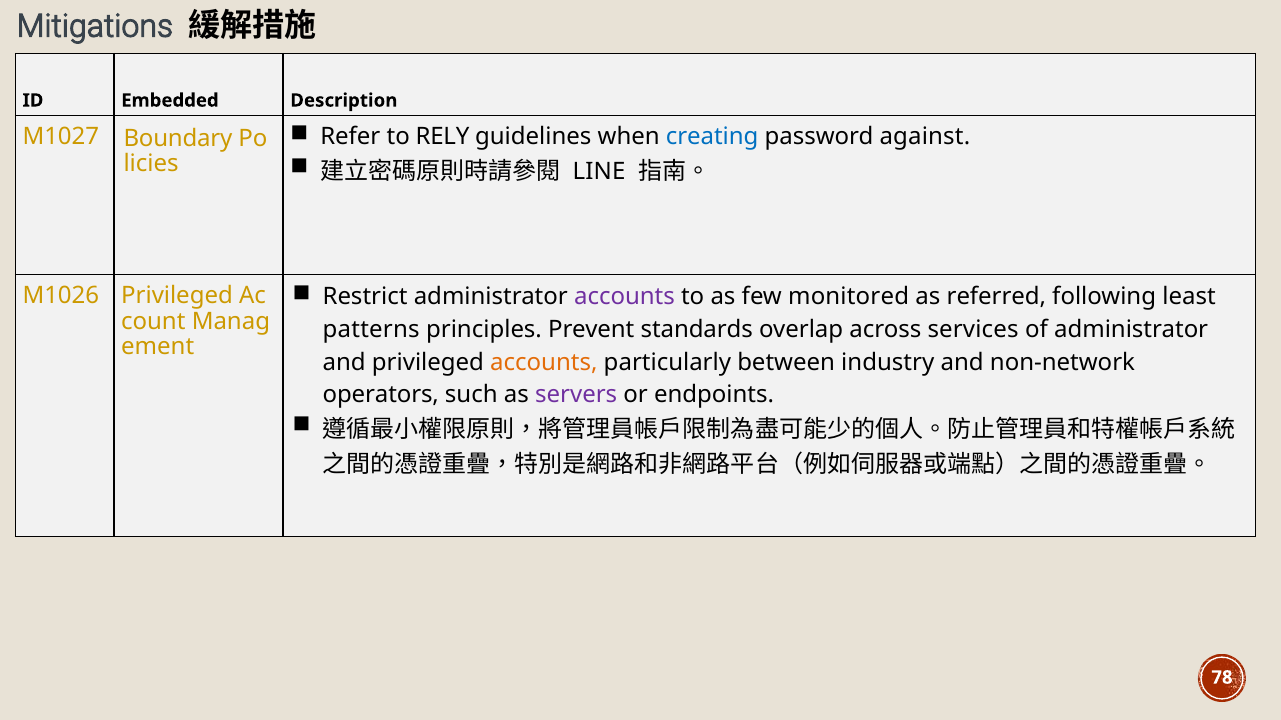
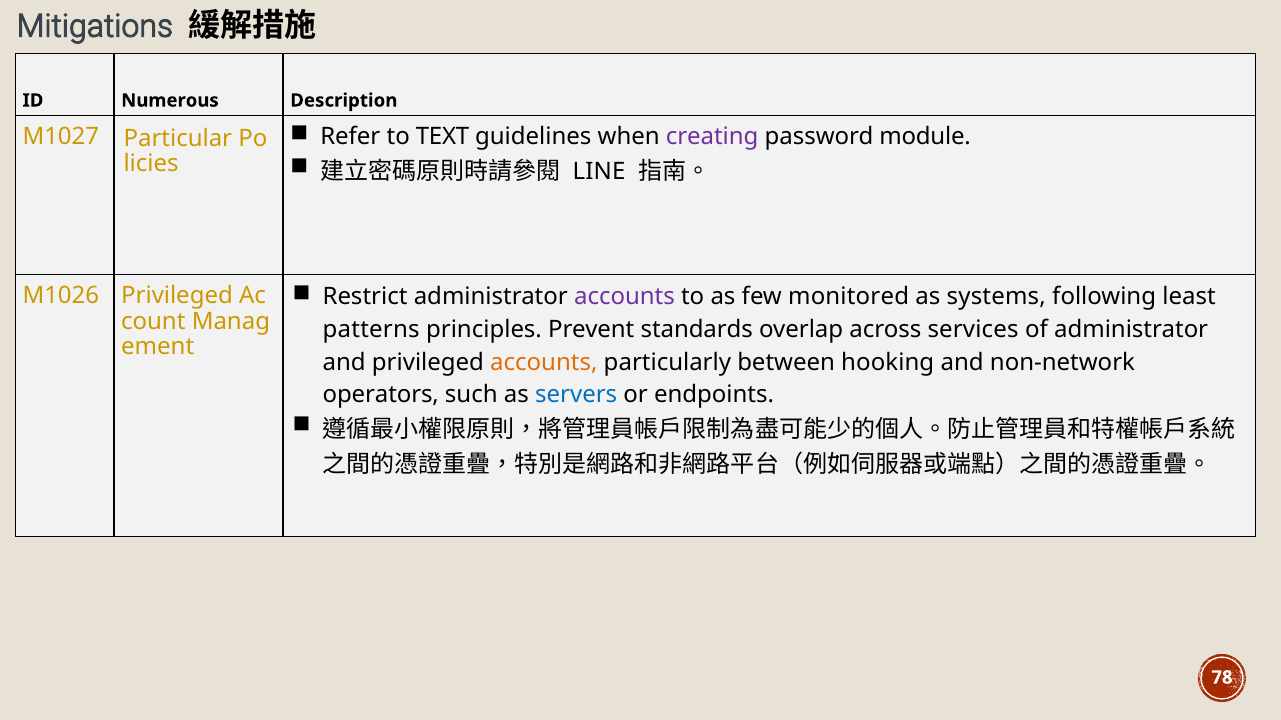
Embedded: Embedded -> Numerous (170, 101)
RELY: RELY -> TEXT (443, 137)
creating colour: blue -> purple (712, 137)
against: against -> module (925, 137)
Boundary: Boundary -> Particular (178, 138)
referred: referred -> systems (996, 297)
industry: industry -> hooking (888, 362)
servers colour: purple -> blue (576, 395)
